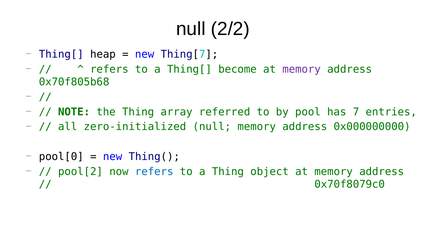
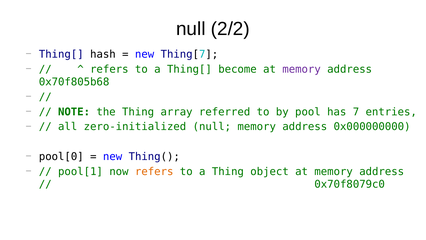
heap: heap -> hash (103, 54)
pool[2: pool[2 -> pool[1 (80, 171)
refers colour: blue -> orange (154, 171)
